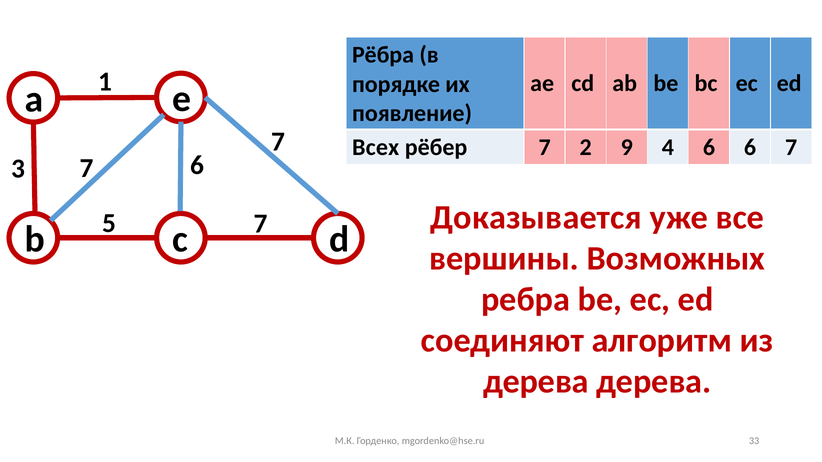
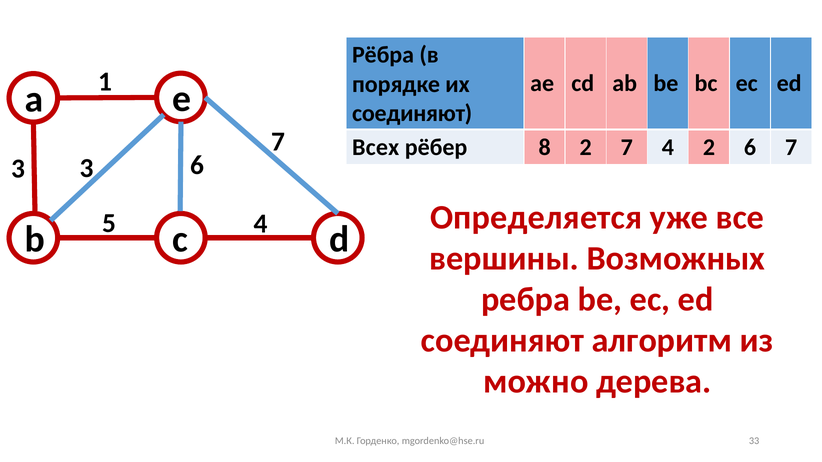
появление: появление -> соединяют (412, 113)
рёбер 7: 7 -> 8 (545, 147)
2 9: 9 -> 7 (627, 147)
4 6: 6 -> 2 (709, 147)
3 7: 7 -> 3 (87, 168)
Доказывается: Доказывается -> Определяется (536, 218)
5 7: 7 -> 4 (261, 224)
дерева: дерева -> можно (536, 382)
